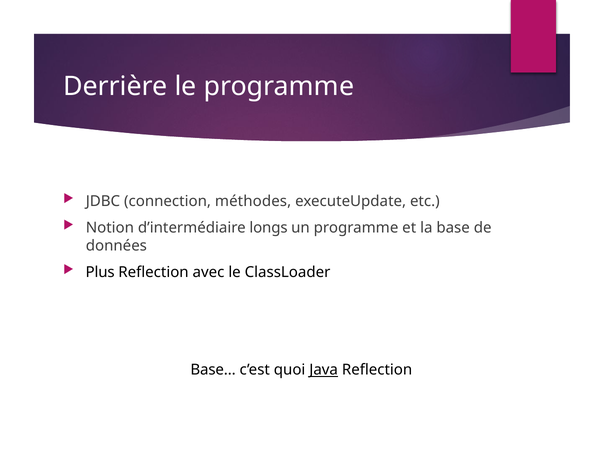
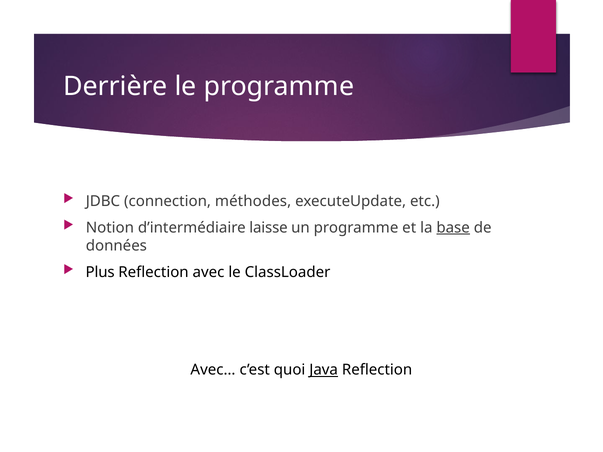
longs: longs -> laisse (269, 228)
base underline: none -> present (453, 228)
Base…: Base… -> Avec… (213, 370)
